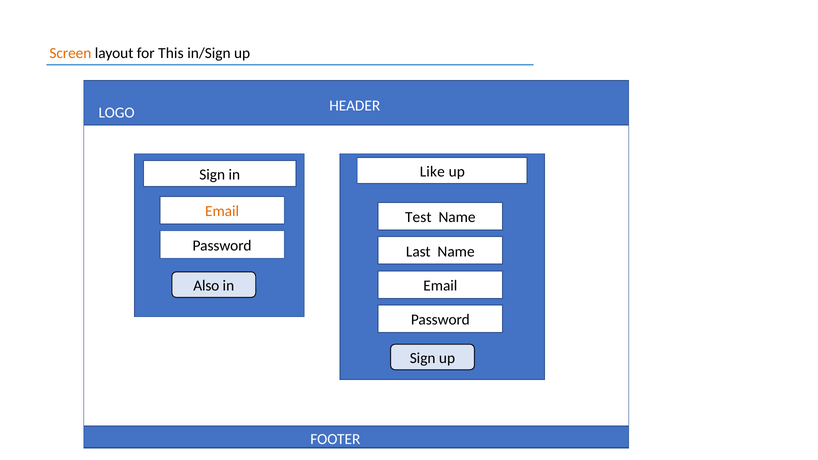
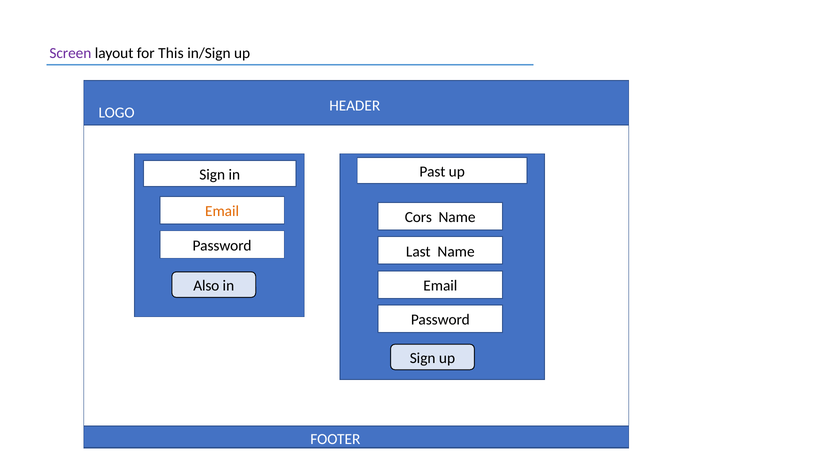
Screen colour: orange -> purple (70, 53)
Like: Like -> Past (432, 172)
Test: Test -> Cors (418, 217)
